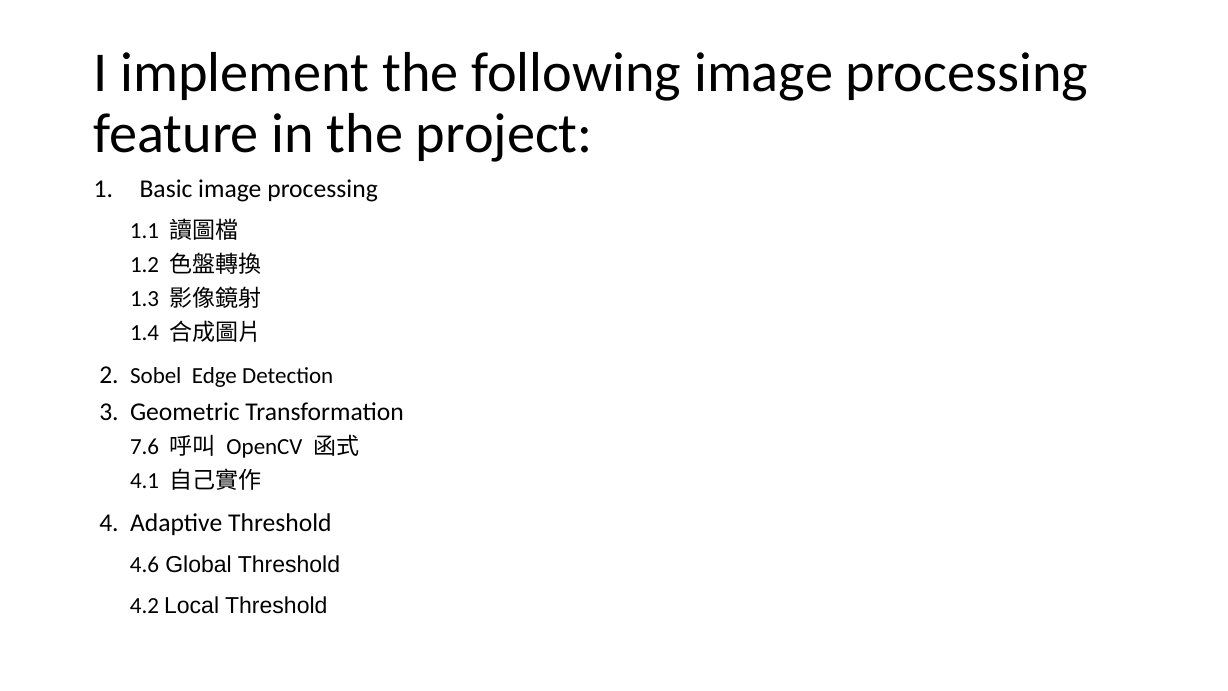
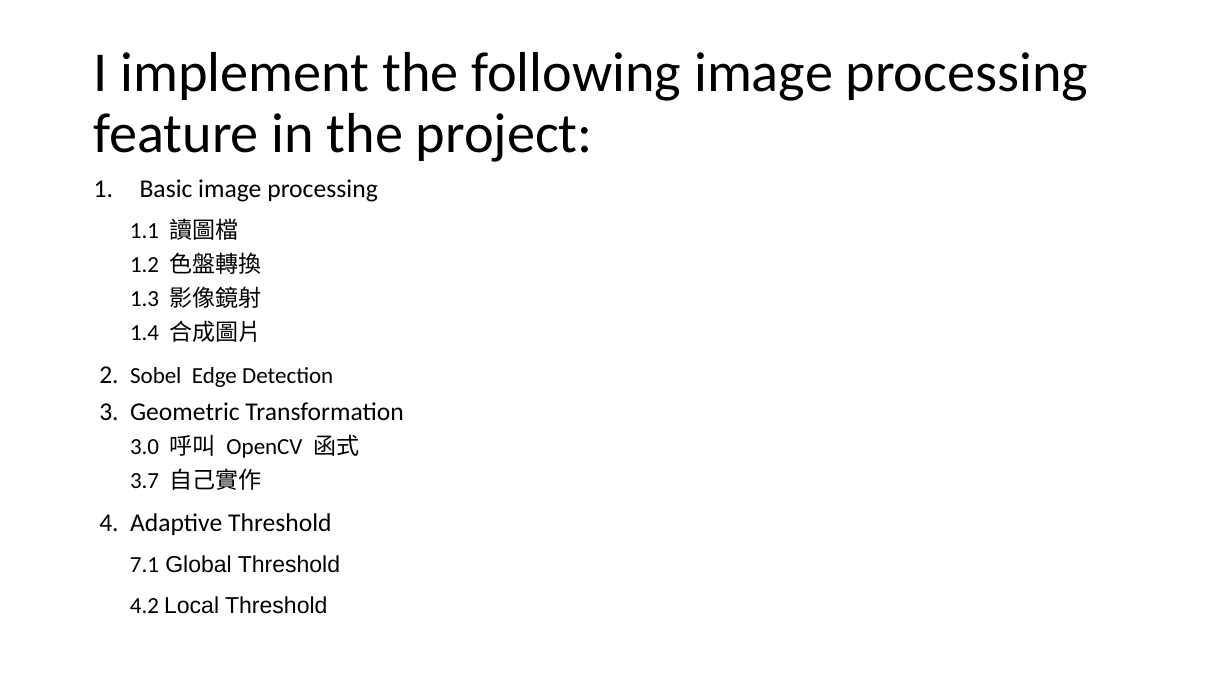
7.6: 7.6 -> 3.0 (145, 447)
4.1: 4.1 -> 3.7 (145, 481)
4.6: 4.6 -> 7.1 (144, 565)
